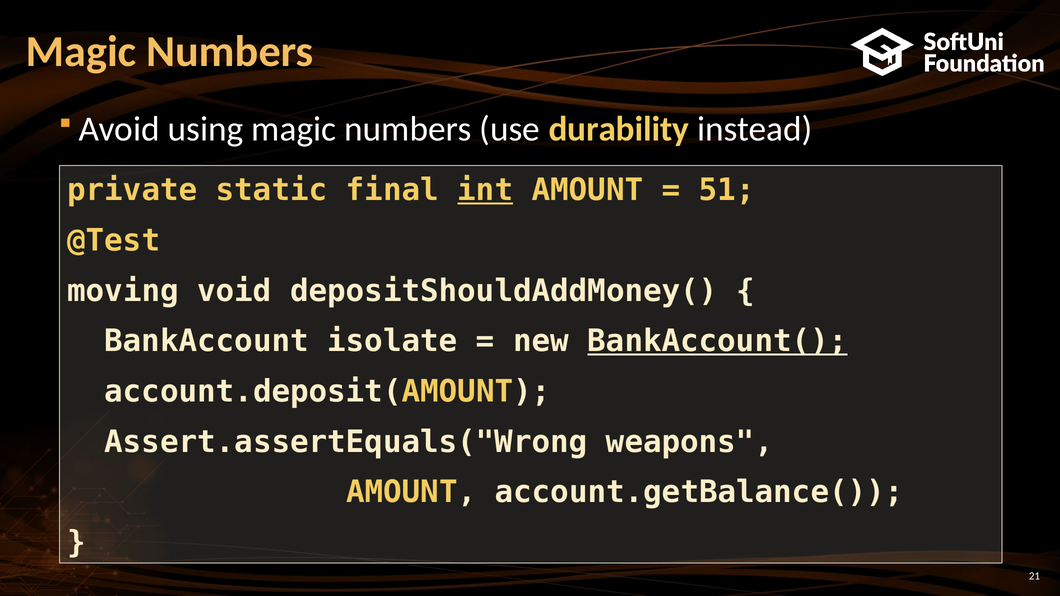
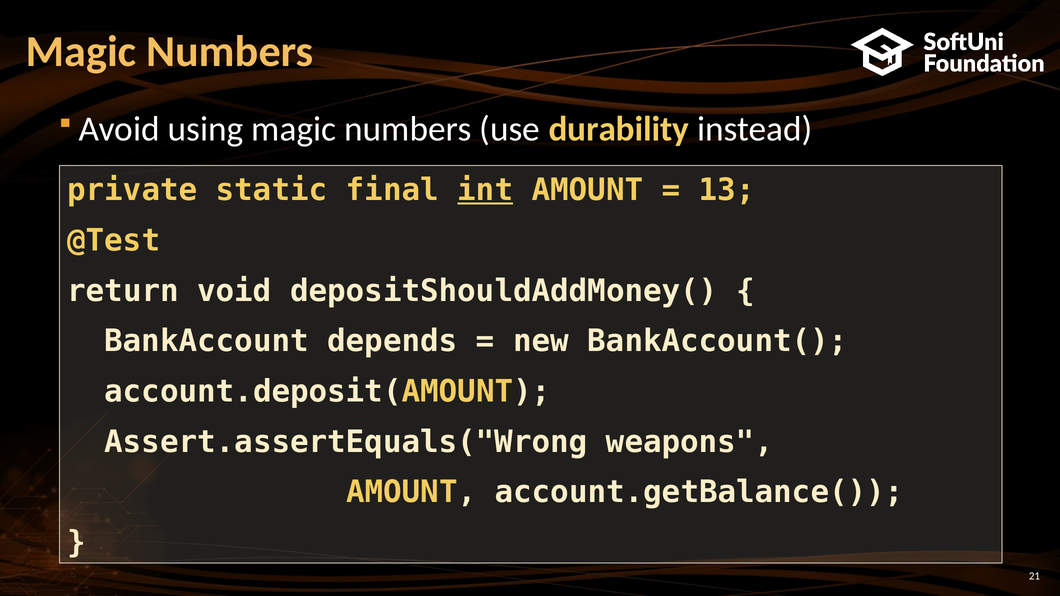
51: 51 -> 13 (727, 190)
moving: moving -> return (123, 291)
isolate: isolate -> depends (392, 341)
BankAccount( underline: present -> none (717, 341)
